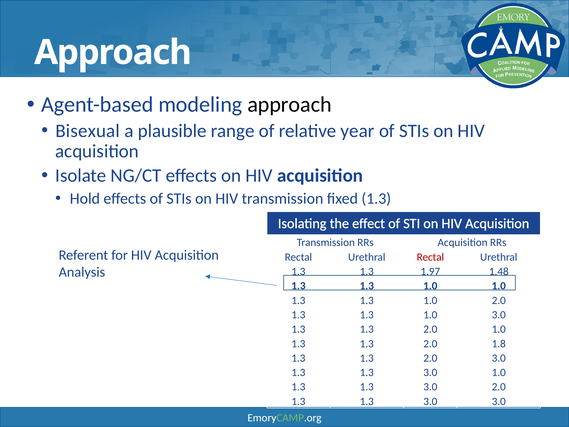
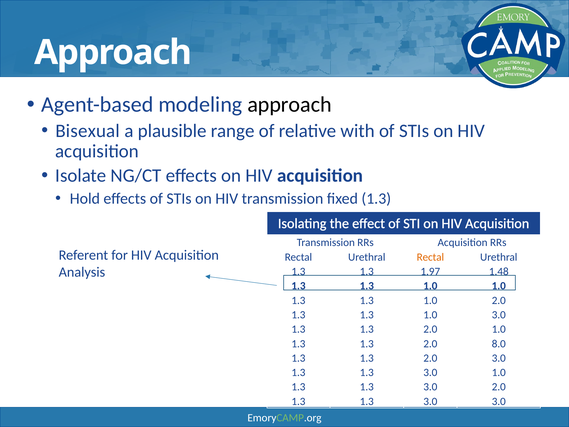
year: year -> with (358, 131)
Rectal colour: red -> orange (430, 257)
1.8: 1.8 -> 8.0 (499, 343)
